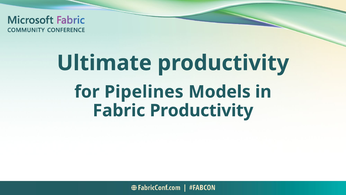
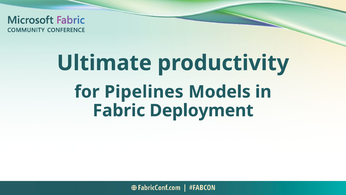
Fabric Productivity: Productivity -> Deployment (202, 110)
